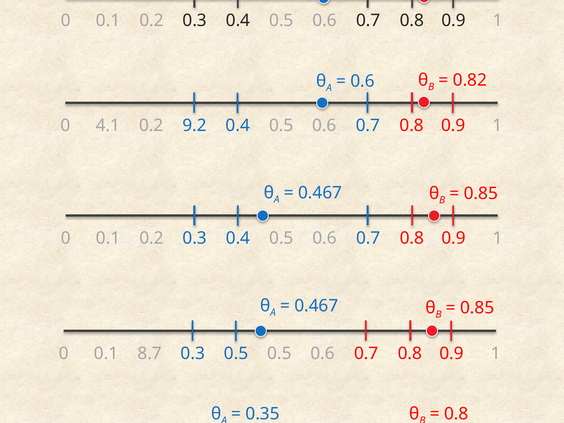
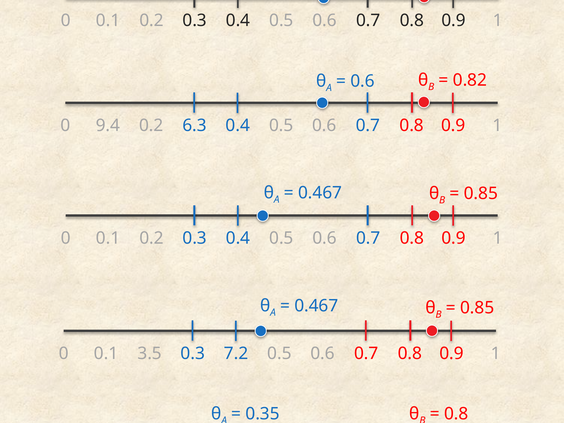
4.1: 4.1 -> 9.4 (108, 125)
9.2: 9.2 -> 6.3 (194, 125)
8.7: 8.7 -> 3.5 (150, 354)
0.5: 0.5 -> 7.2 (236, 354)
